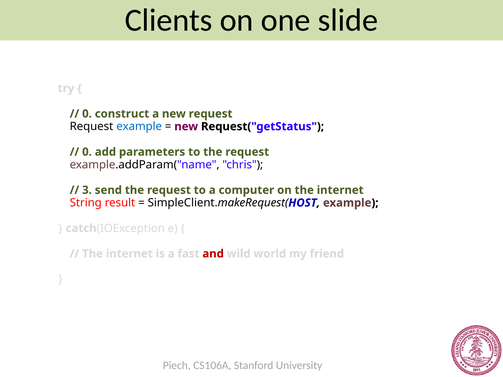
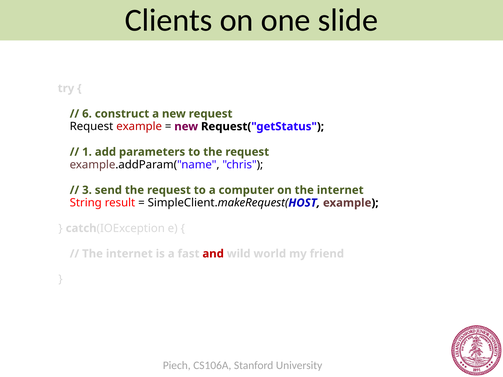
0: 0 -> 6 (87, 114)
example colour: blue -> red (139, 127)
0: 0 -> 1 (87, 152)
